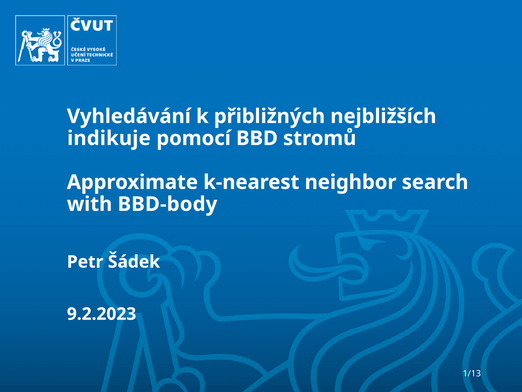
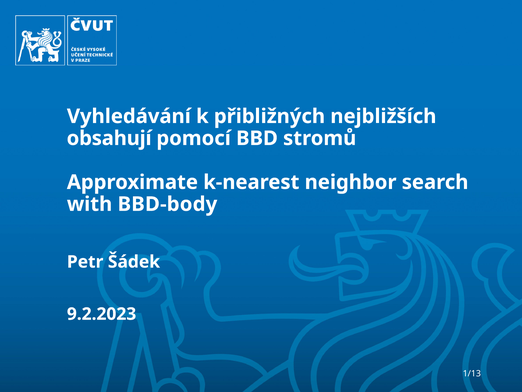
indikuje: indikuje -> obsahují (109, 138)
